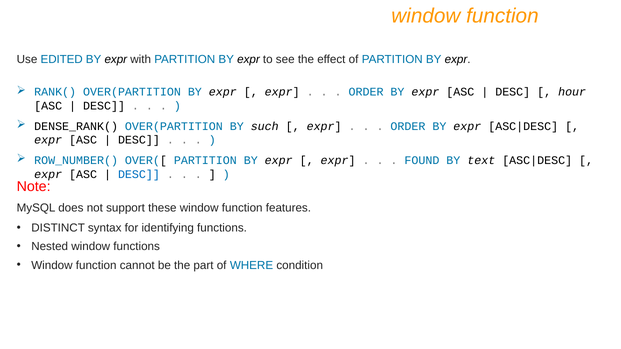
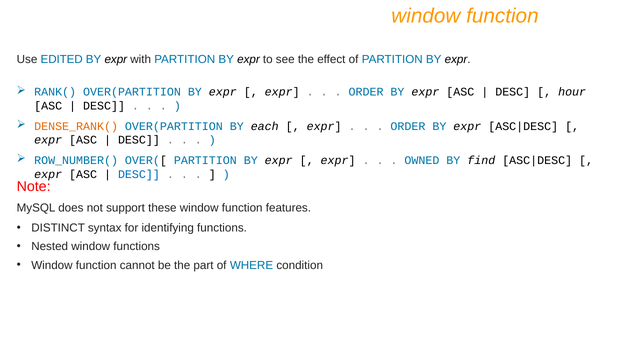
DENSE_RANK( colour: black -> orange (76, 126)
such: such -> each (265, 126)
FOUND: FOUND -> OWNED (422, 160)
text: text -> find (481, 160)
